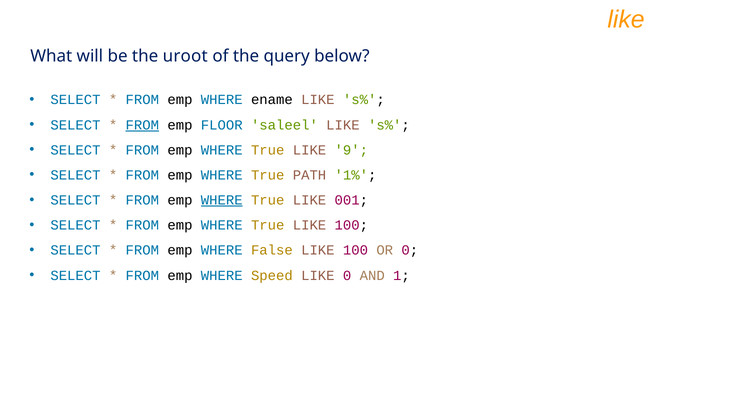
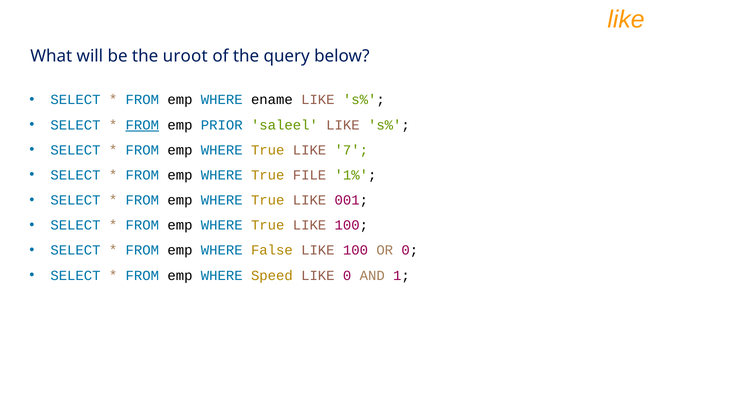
FLOOR: FLOOR -> PRIOR (222, 125)
9: 9 -> 7 (351, 150)
PATH: PATH -> FILE (310, 175)
WHERE underline: present -> none (222, 200)
